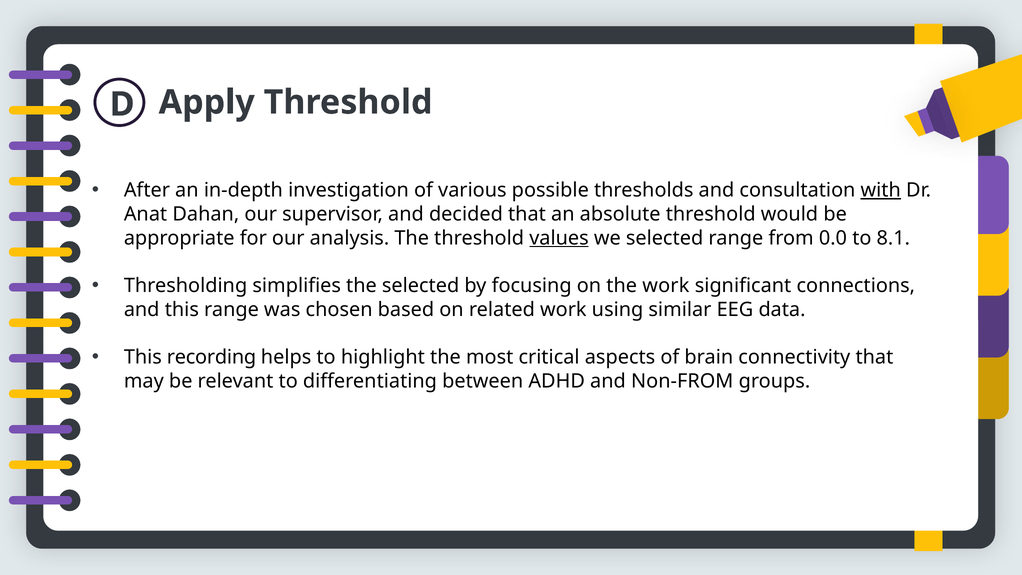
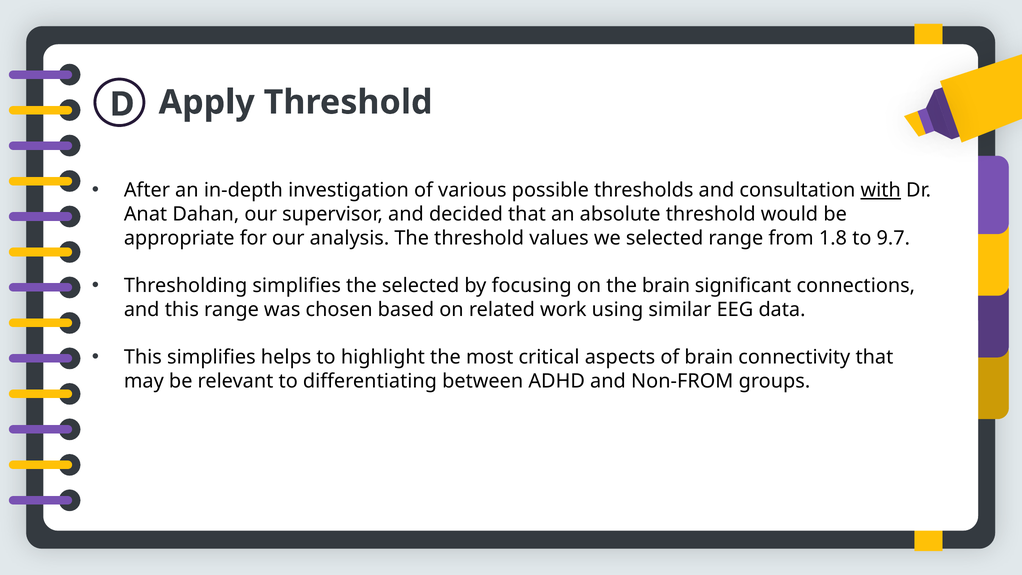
values underline: present -> none (559, 238)
0.0: 0.0 -> 1.8 (833, 238)
8.1: 8.1 -> 9.7 (893, 238)
the work: work -> brain (666, 286)
This recording: recording -> simplifies (211, 357)
